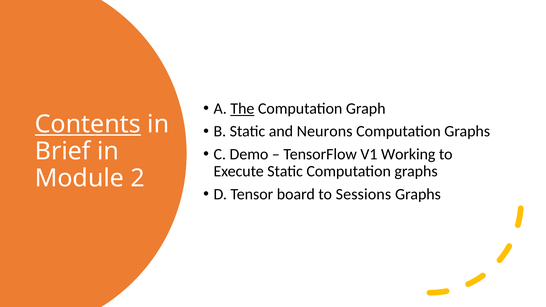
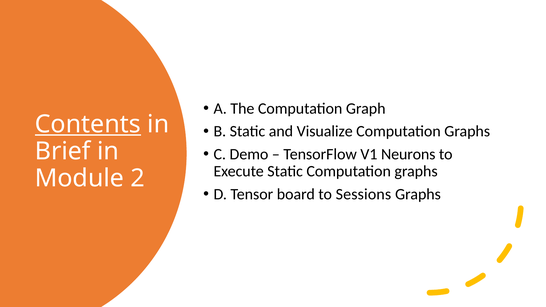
The underline: present -> none (242, 109)
Neurons: Neurons -> Visualize (325, 131)
Working: Working -> Neurons (408, 154)
